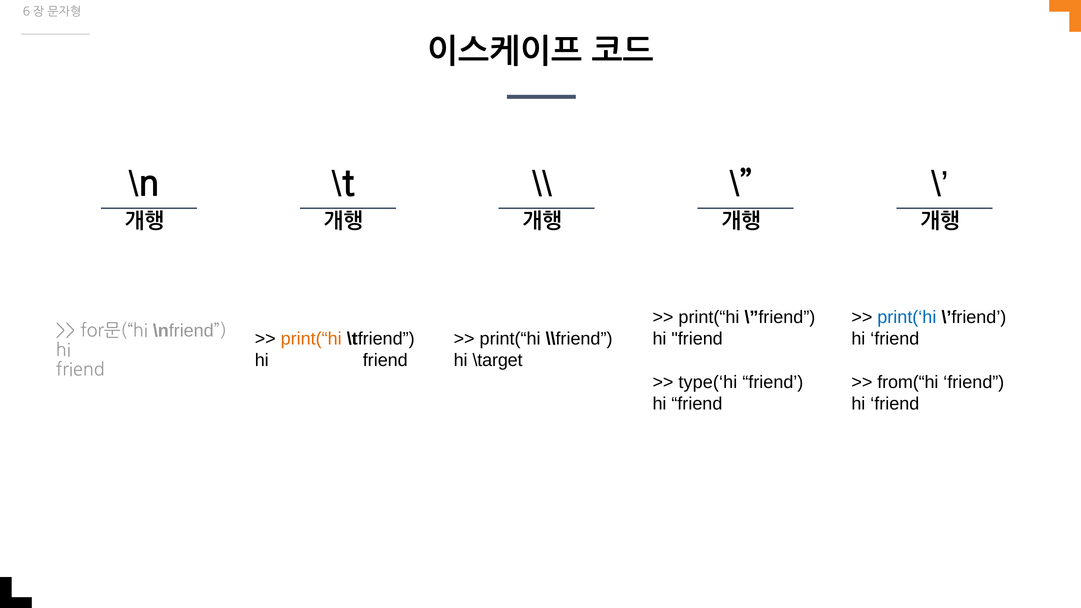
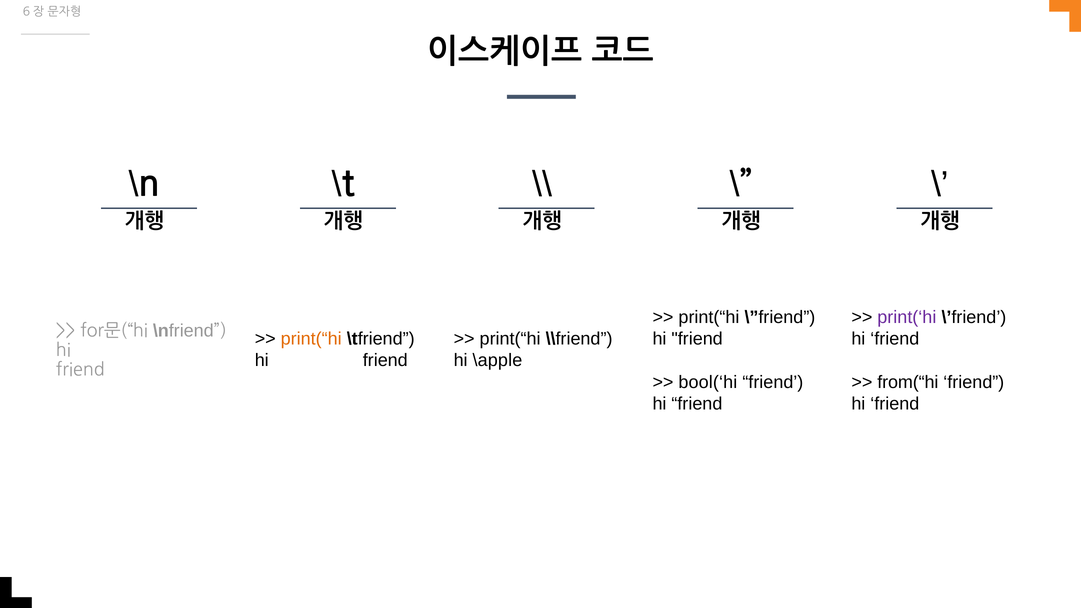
print(‘hi colour: blue -> purple (907, 317)
\target: \target -> \apple (497, 360)
type(‘hi: type(‘hi -> bool(‘hi (708, 382)
